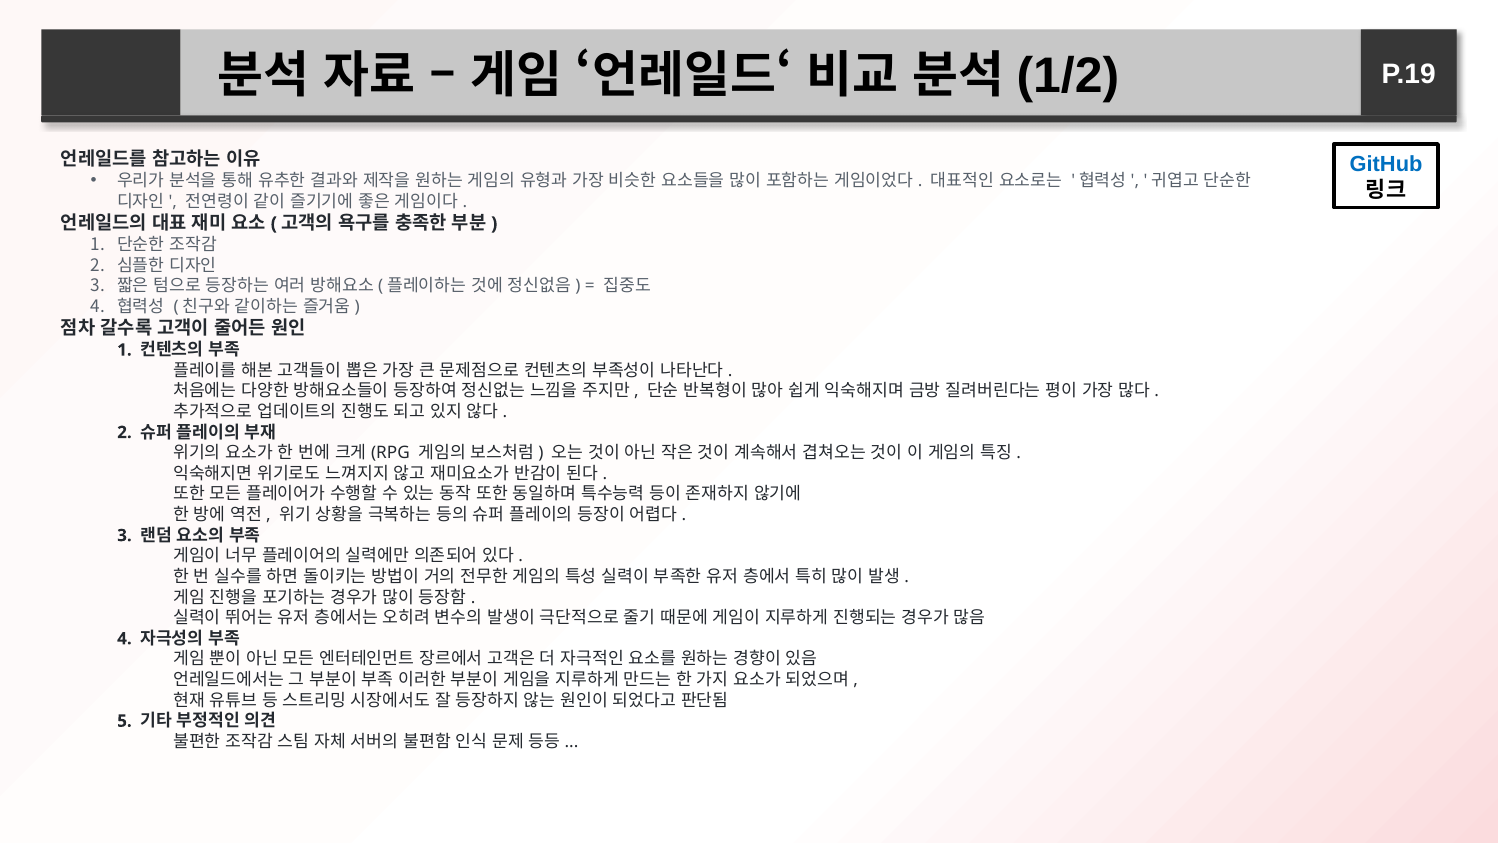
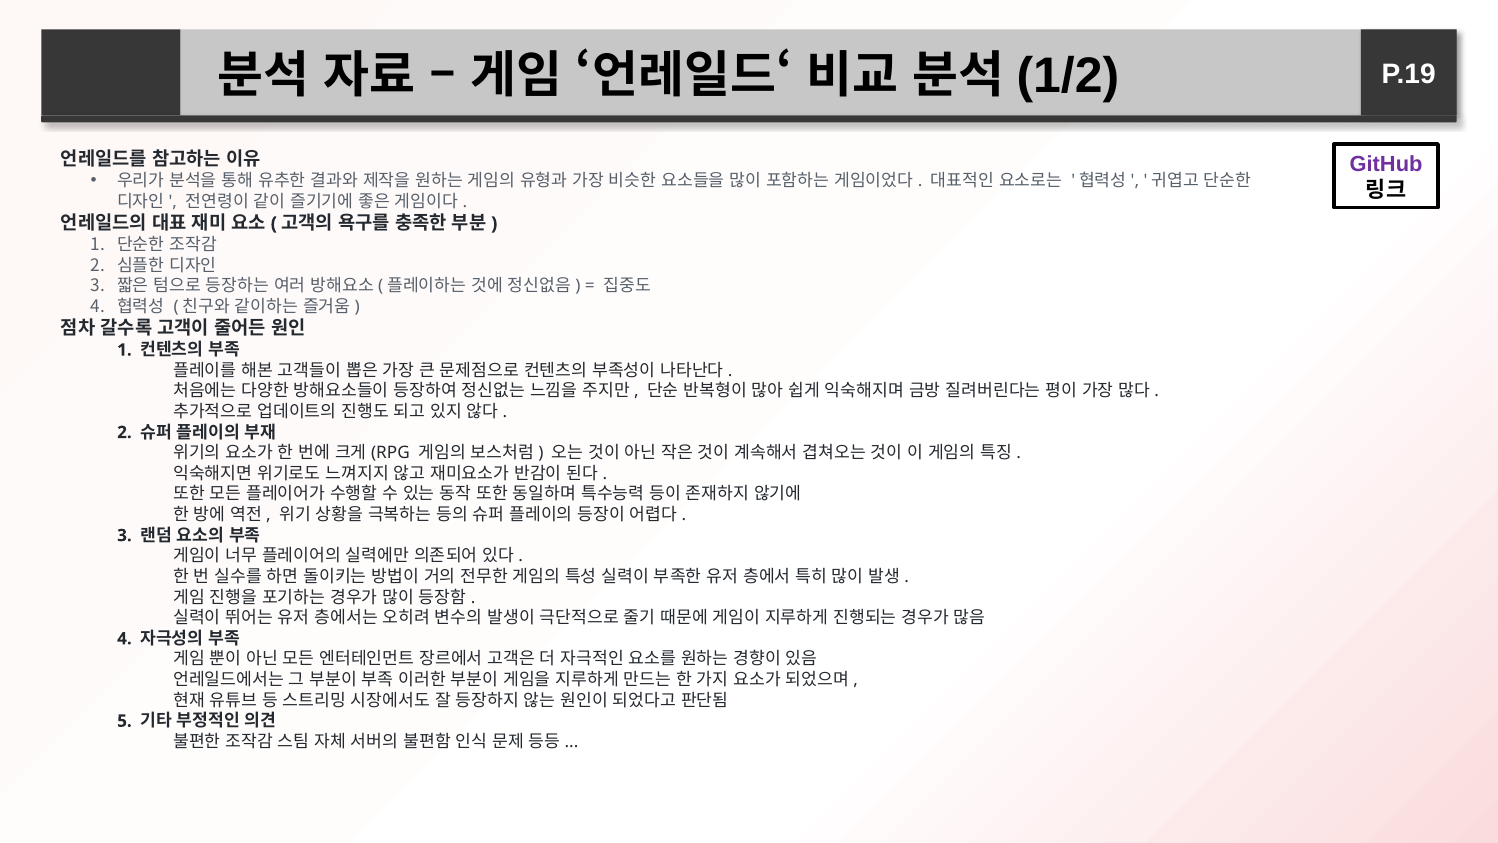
GitHub colour: blue -> purple (1386, 164)
